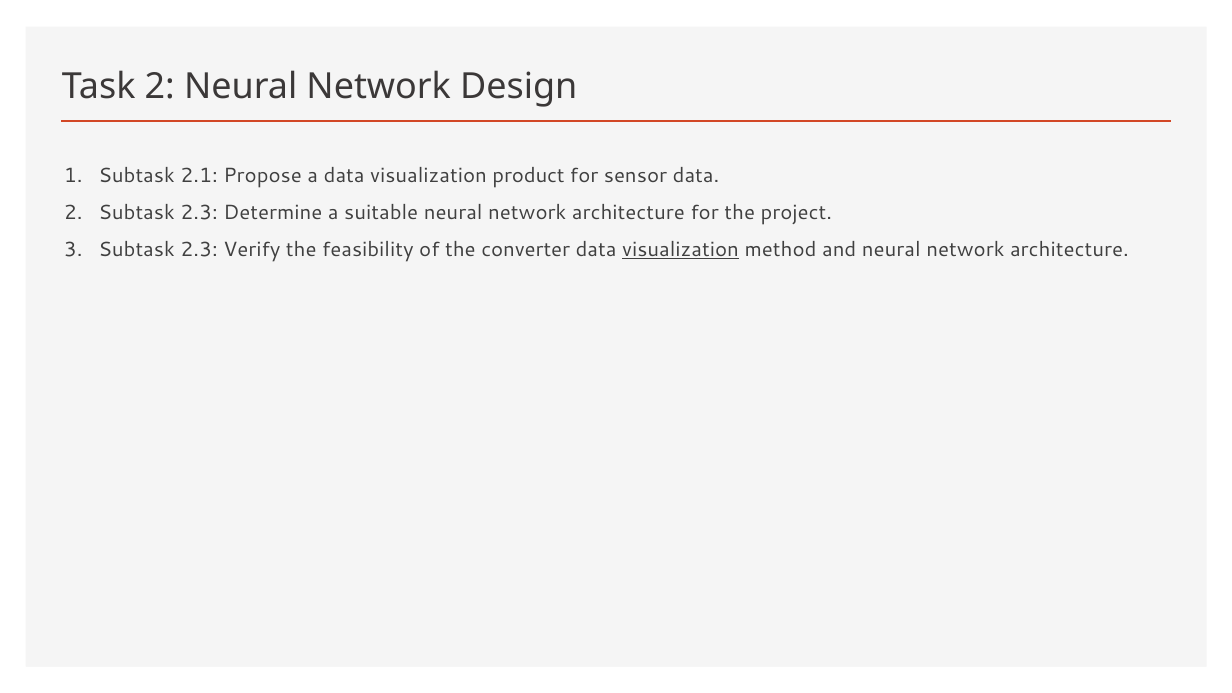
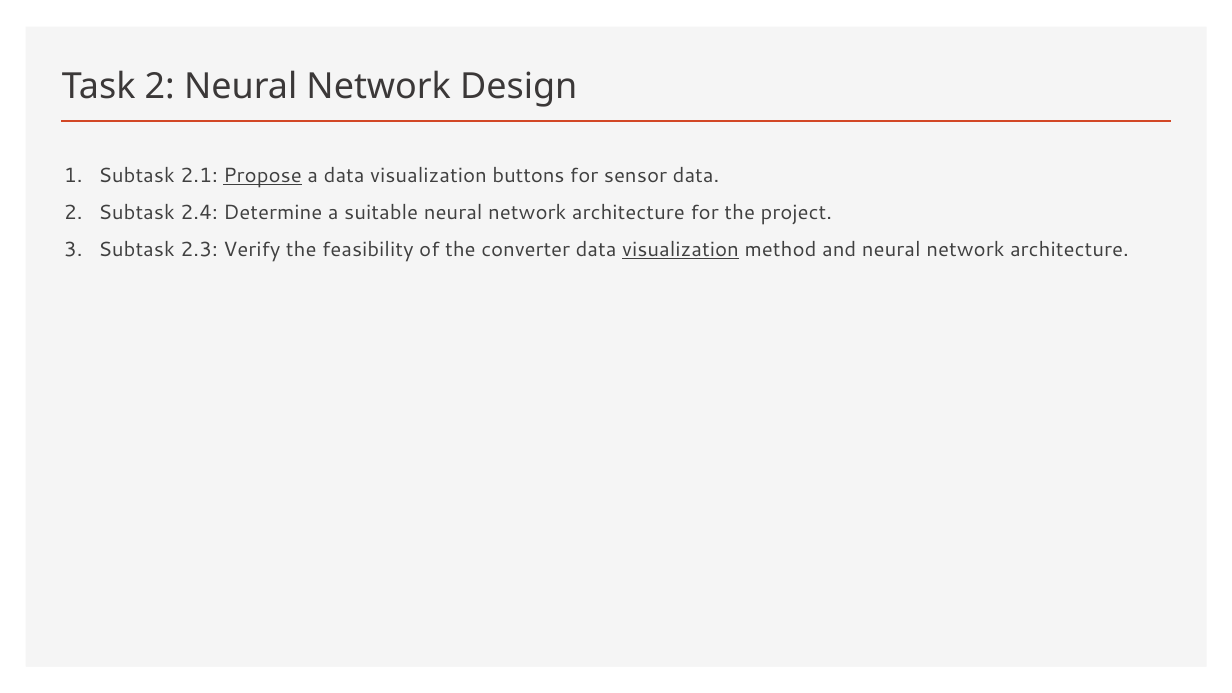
Propose underline: none -> present (263, 176)
product: product -> buttons (529, 176)
2 Subtask 2.3: 2.3 -> 2.4 (199, 213)
